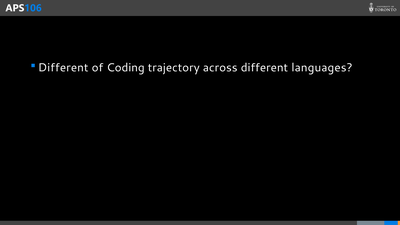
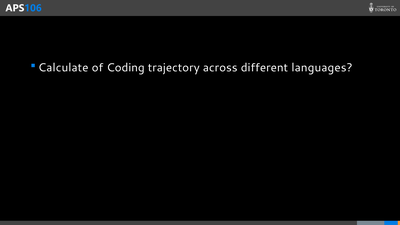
Different: Different -> Calculate (63, 68)
